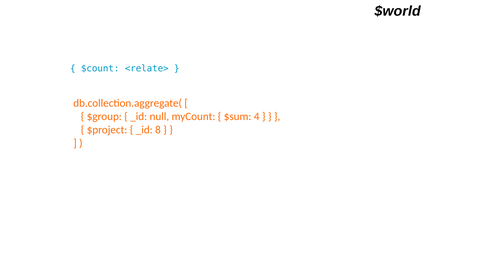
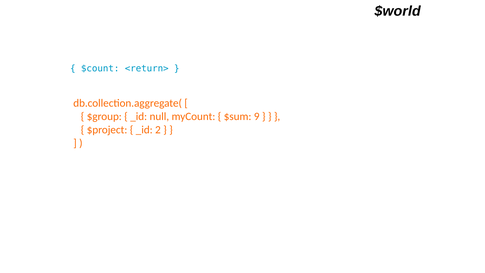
<relate>: <relate> -> <return> (147, 68)
4: 4 -> 9 (257, 117)
8: 8 -> 2 (158, 130)
